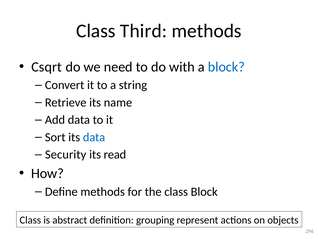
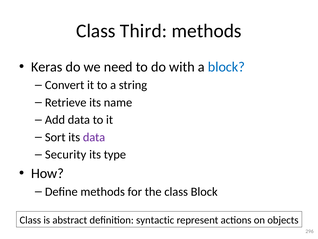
Csqrt: Csqrt -> Keras (47, 67)
data colour: blue -> purple (94, 137)
read: read -> type (115, 154)
grouping: grouping -> syntactic (155, 220)
